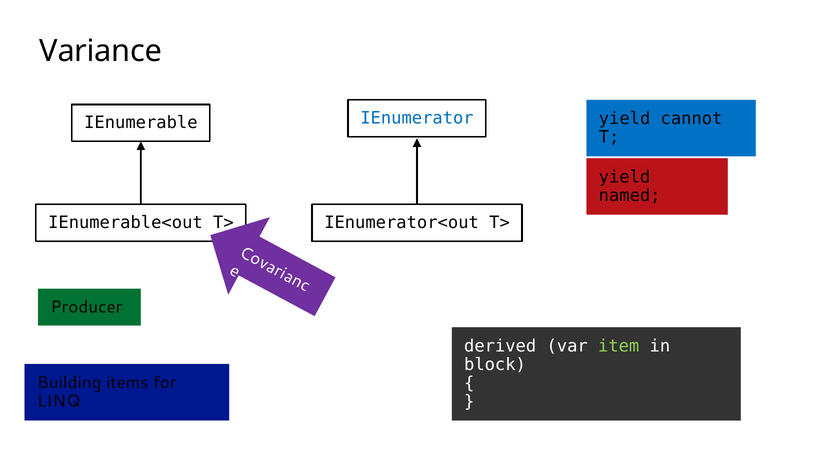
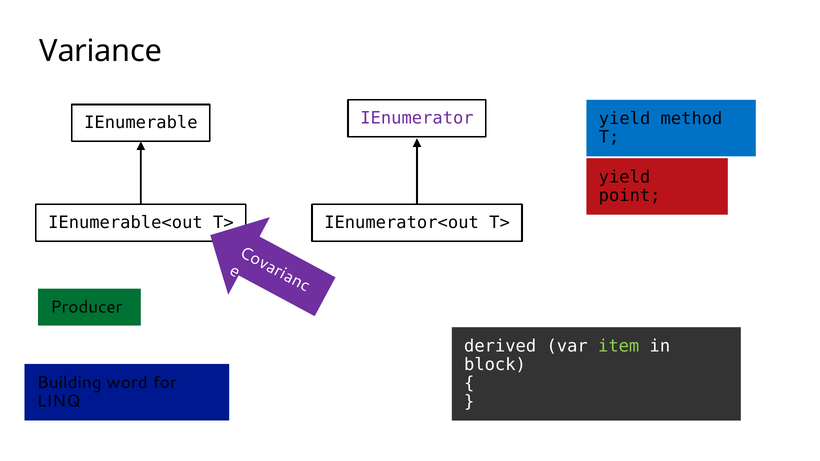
cannot: cannot -> method (692, 119)
IEnumerator colour: blue -> purple (417, 118)
named: named -> point (630, 196)
items: items -> word (127, 383)
